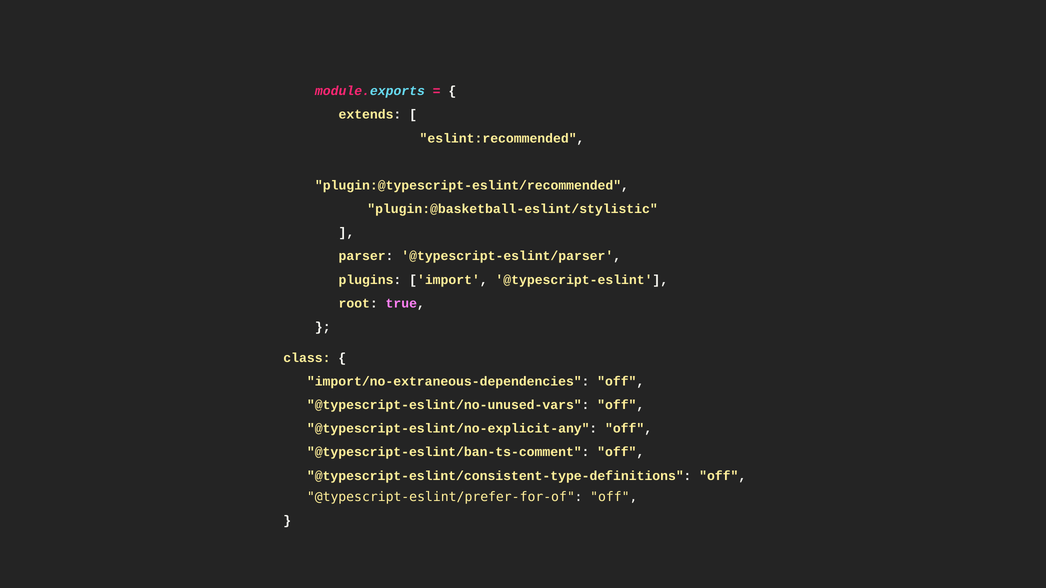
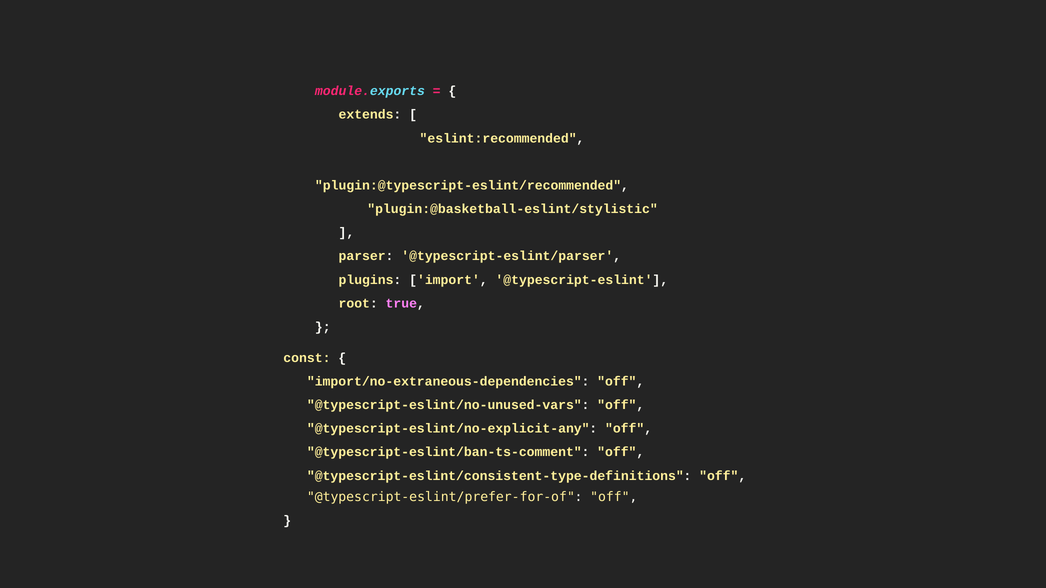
class: class -> const (307, 358)
